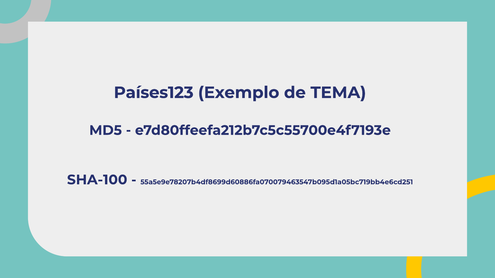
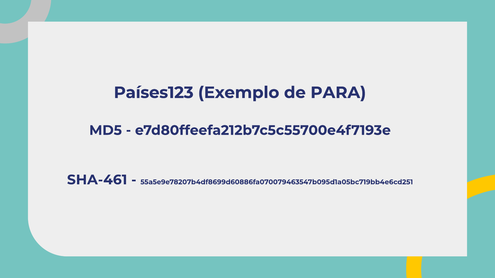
TEMA: TEMA -> PARA (338, 93)
SHA-100: SHA-100 -> SHA-461 (97, 180)
